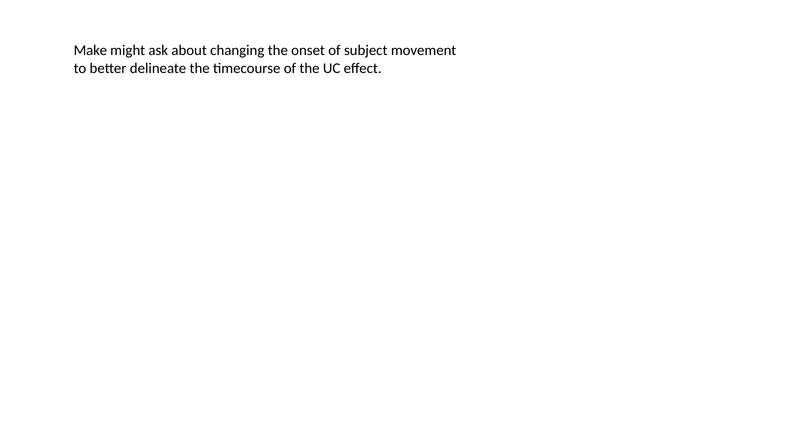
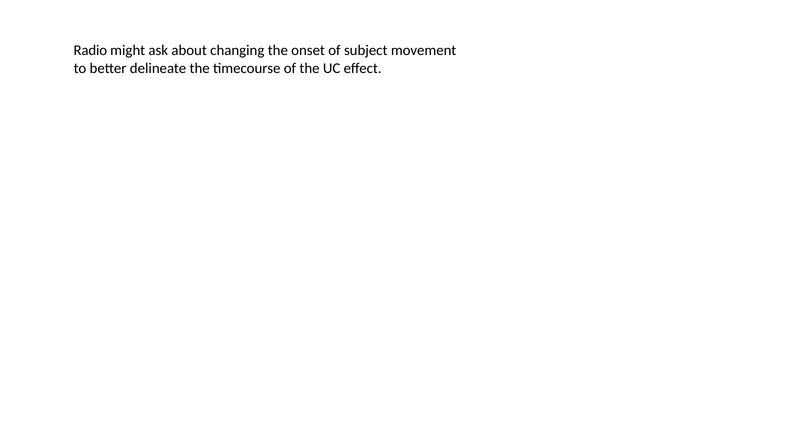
Make: Make -> Radio (90, 51)
